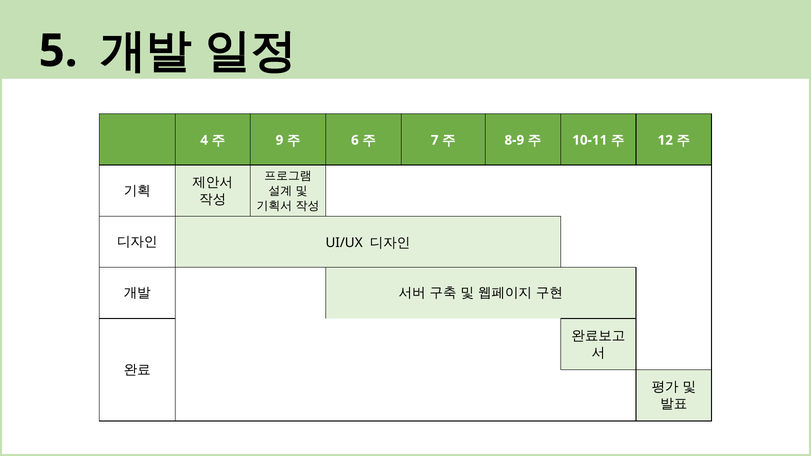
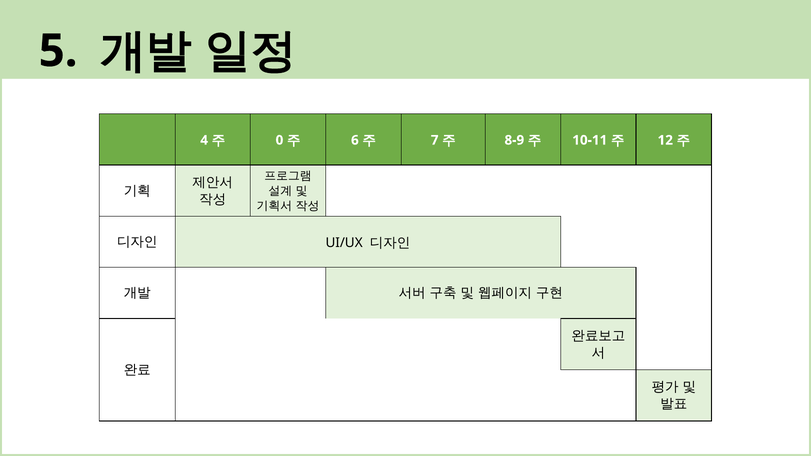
9: 9 -> 0 (279, 140)
